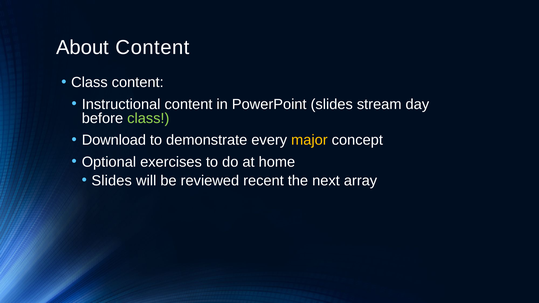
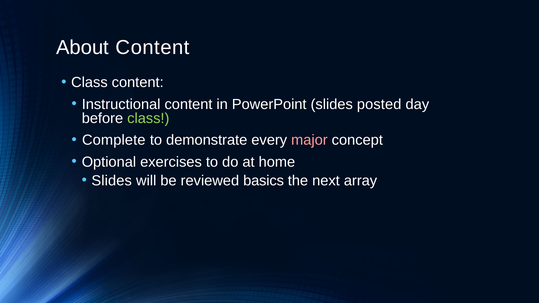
stream: stream -> posted (379, 104)
Download: Download -> Complete (114, 140)
major colour: yellow -> pink (309, 140)
recent: recent -> basics (264, 181)
